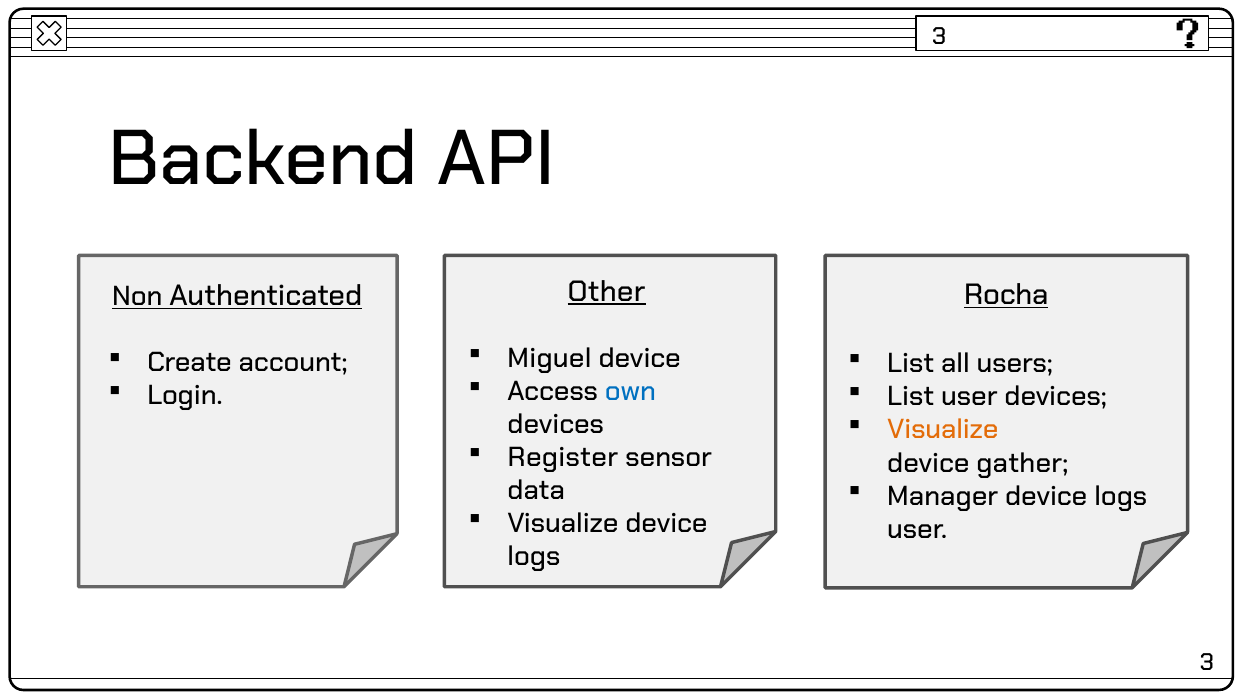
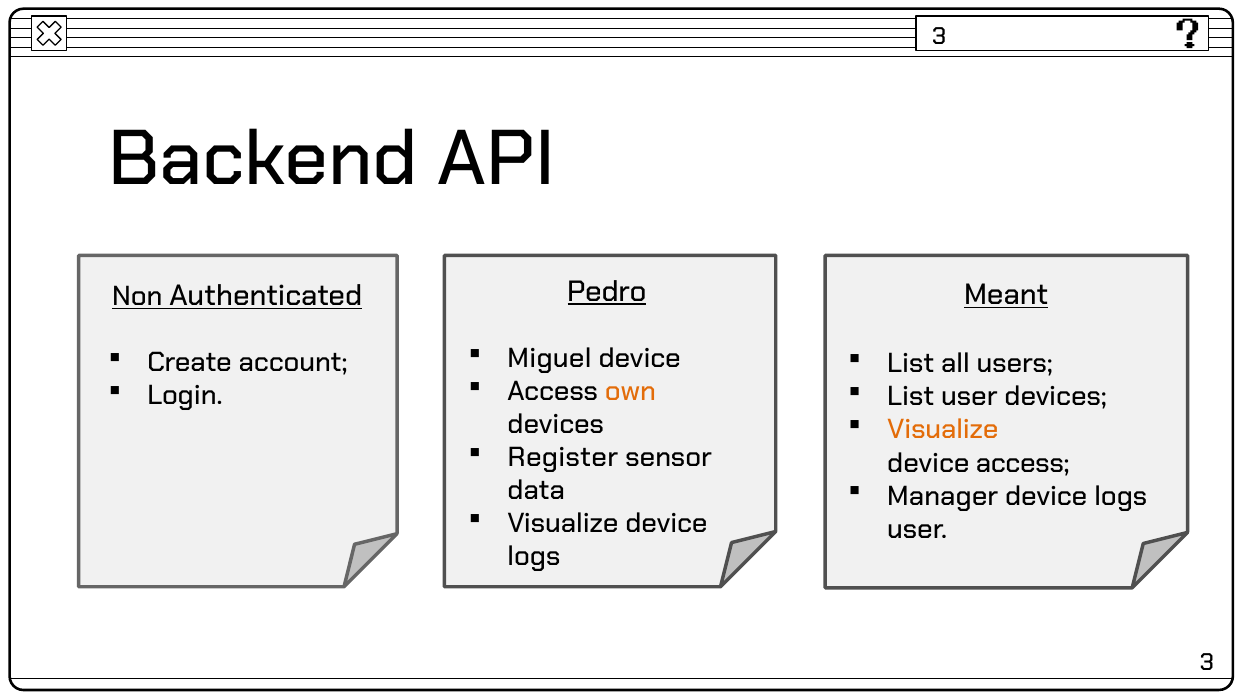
Other: Other -> Pedro (607, 292)
Rocha: Rocha -> Meant (1006, 295)
own colour: blue -> orange (630, 391)
device gather: gather -> access (1023, 463)
